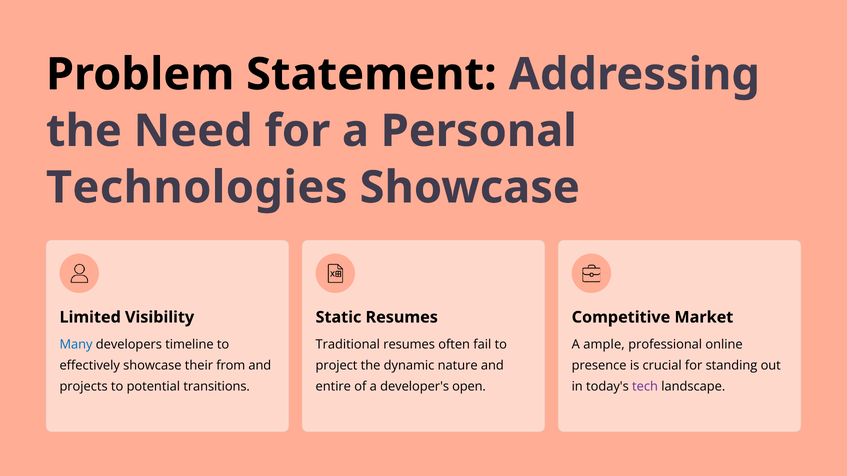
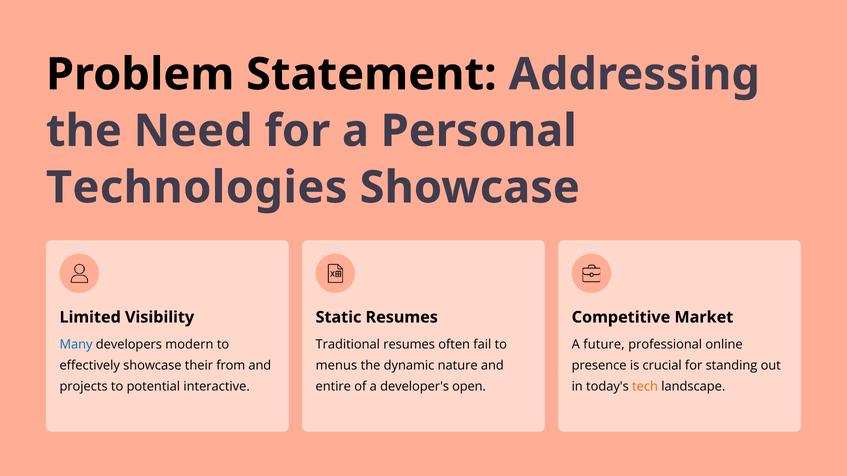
timeline: timeline -> modern (189, 345)
ample: ample -> future (604, 345)
project: project -> menus (336, 366)
transitions: transitions -> interactive (217, 387)
tech colour: purple -> orange (645, 387)
